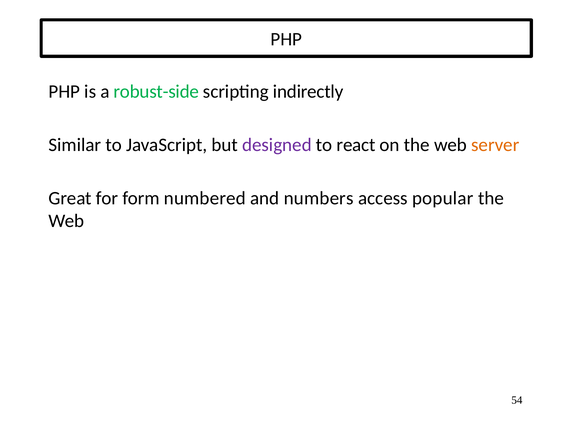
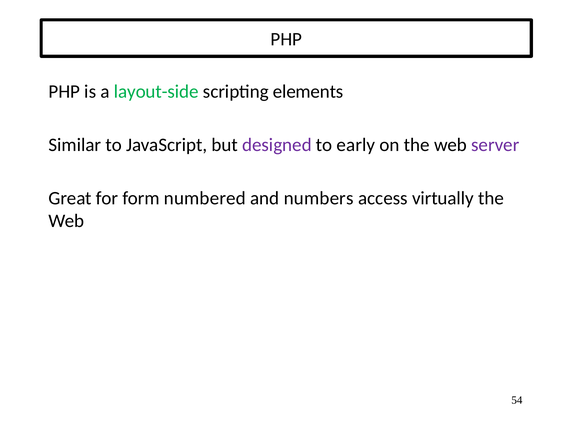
robust-side: robust-side -> layout-side (156, 92)
indirectly: indirectly -> elements (308, 92)
react: react -> early (356, 145)
server colour: orange -> purple (495, 145)
popular: popular -> virtually (443, 198)
